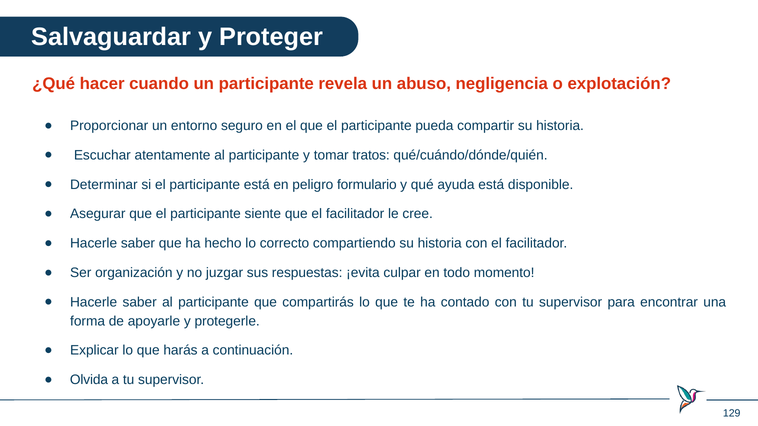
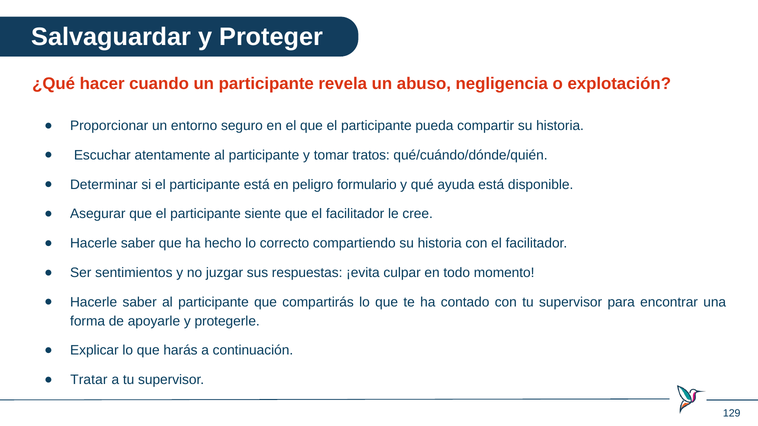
organización: organización -> sentimientos (134, 273)
Olvida: Olvida -> Tratar (89, 380)
